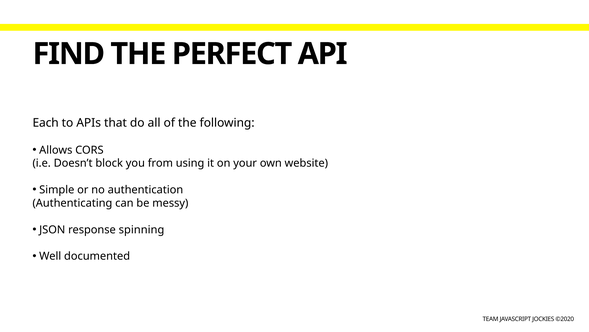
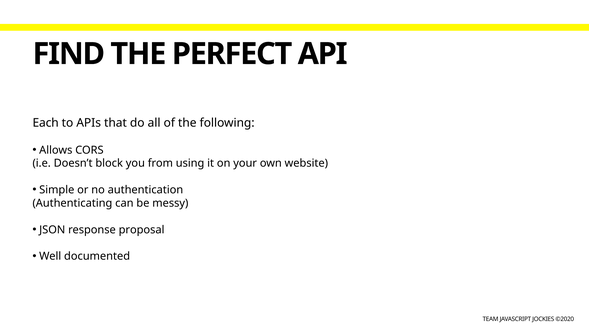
spinning: spinning -> proposal (142, 229)
